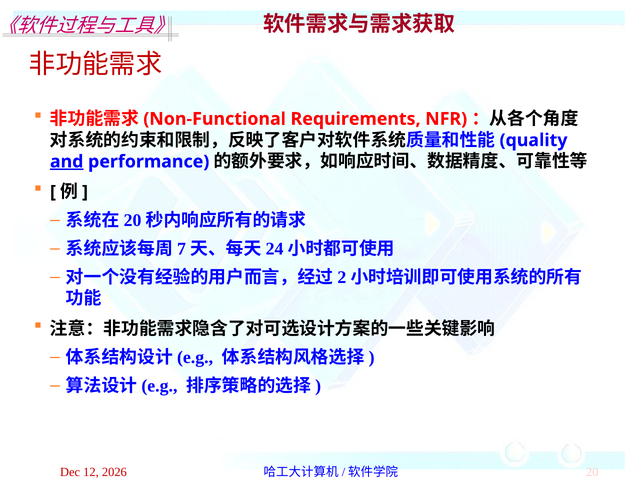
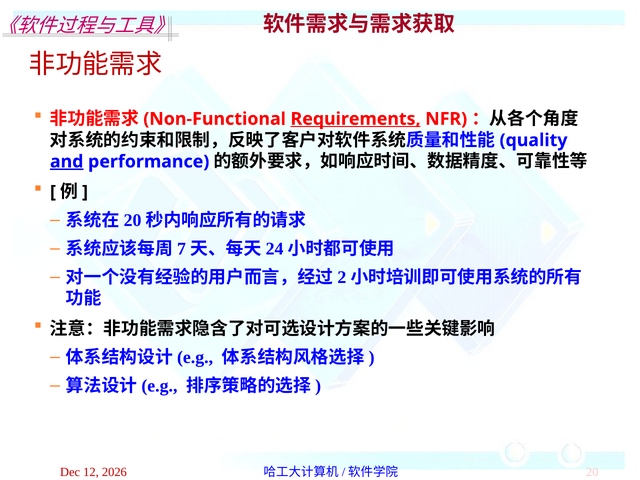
Requirements underline: none -> present (356, 119)
